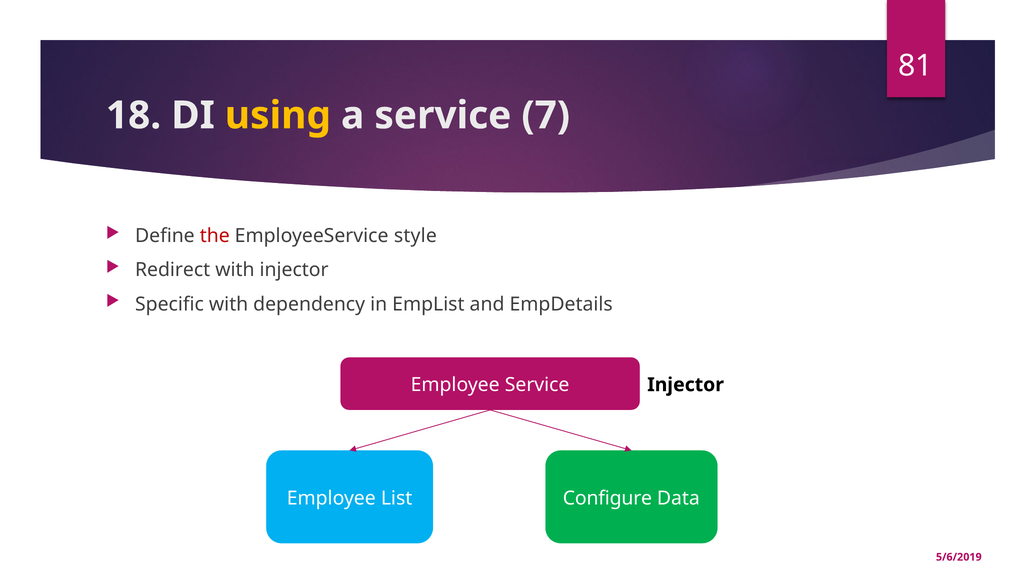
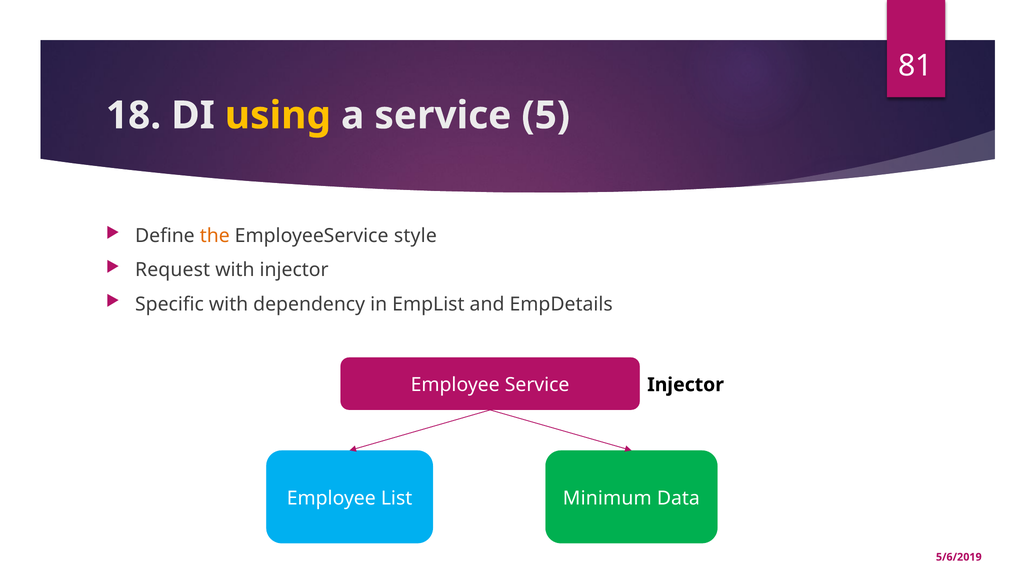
7: 7 -> 5 (546, 115)
the colour: red -> orange (215, 236)
Redirect: Redirect -> Request (173, 270)
Configure: Configure -> Minimum (607, 498)
